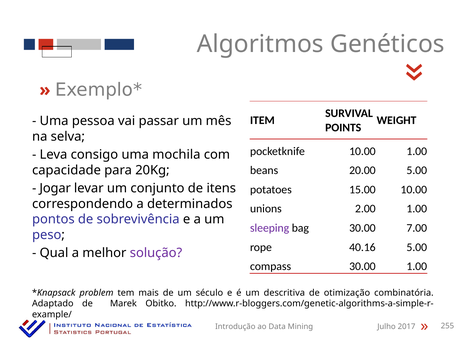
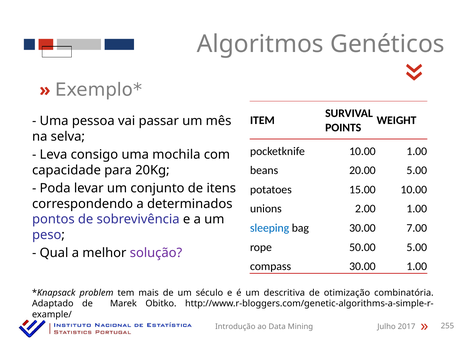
Jogar: Jogar -> Poda (55, 188)
sleeping colour: purple -> blue (270, 228)
40.16: 40.16 -> 50.00 (362, 248)
